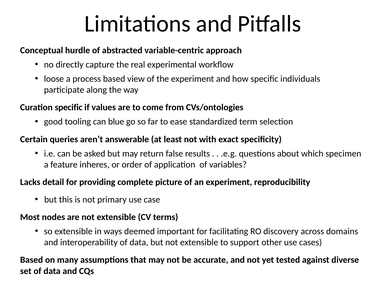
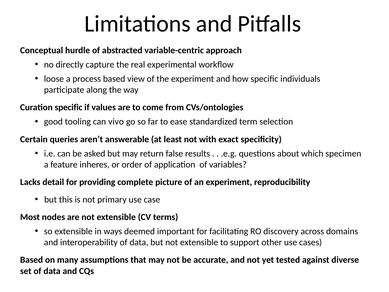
blue: blue -> vivo (116, 122)
